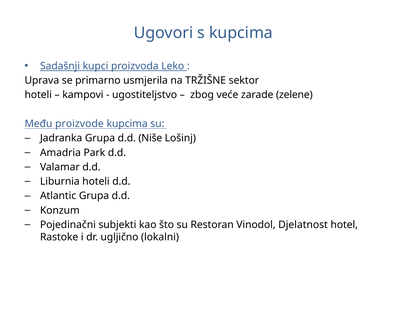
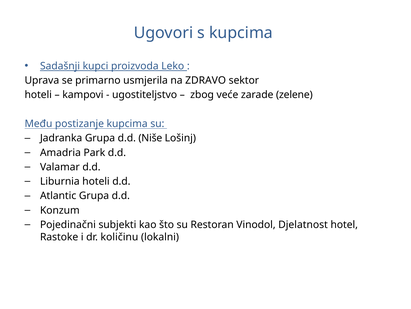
TRŽIŠNE: TRŽIŠNE -> ZDRAVO (206, 80)
proizvode: proizvode -> postizanje (79, 123)
ugljično: ugljično -> količinu (119, 236)
